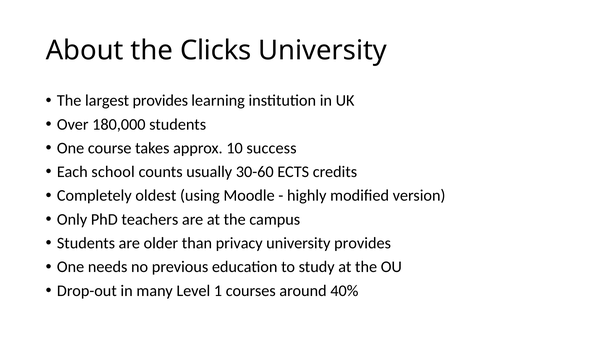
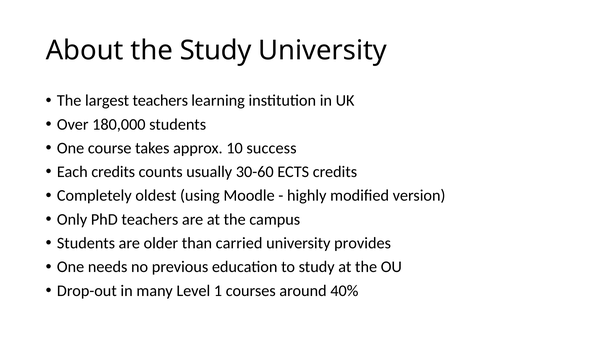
the Clicks: Clicks -> Study (216, 50)
largest provides: provides -> teachers (160, 101)
Each school: school -> credits (113, 172)
privacy: privacy -> carried (239, 243)
